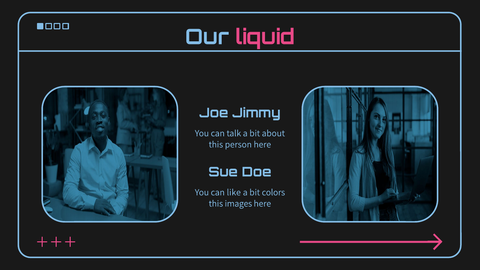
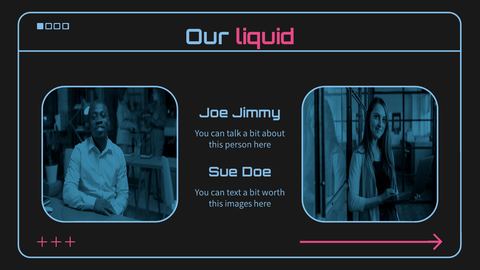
like: like -> text (234, 192)
colors: colors -> worth (273, 192)
